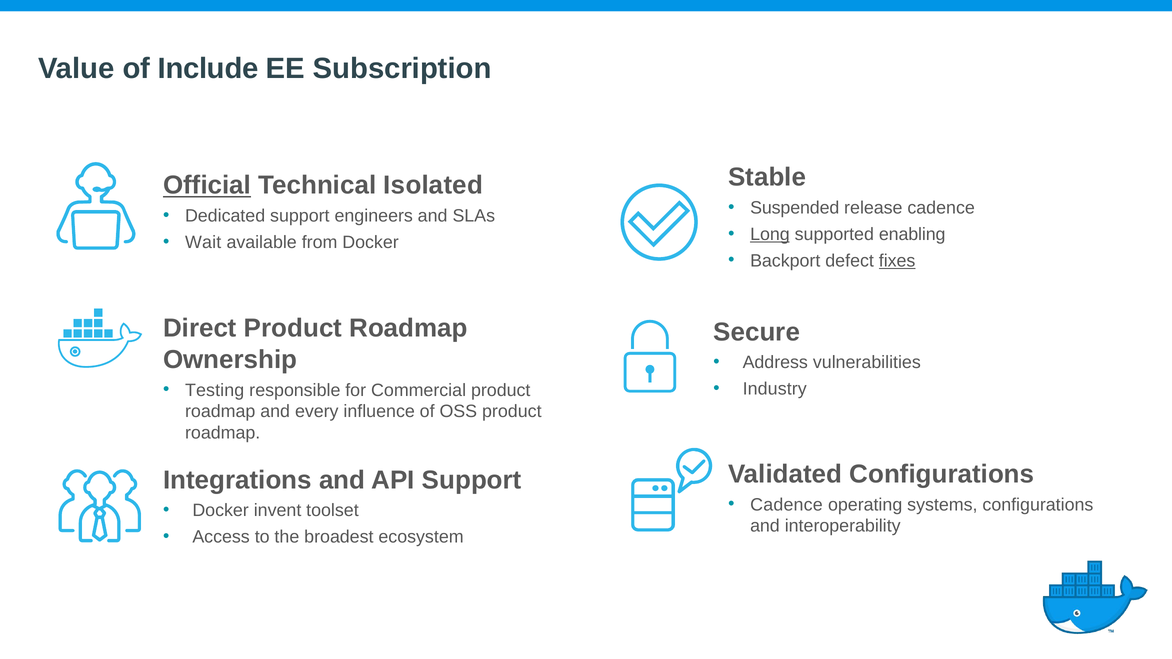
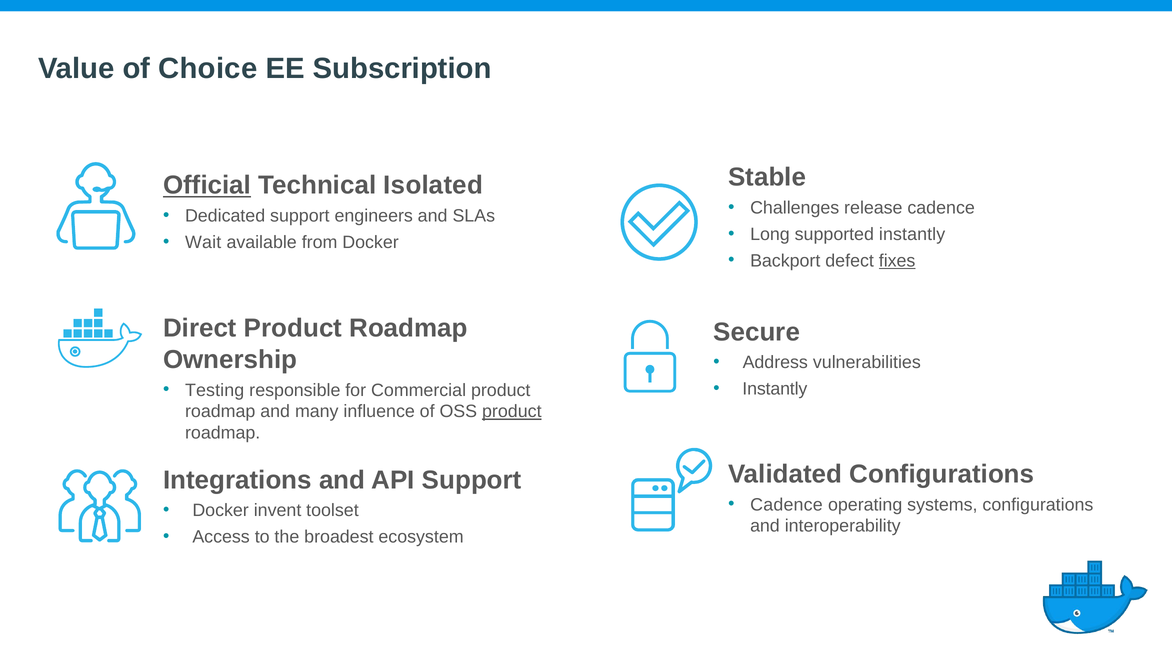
Include: Include -> Choice (208, 69)
Suspended: Suspended -> Challenges (795, 208)
Long underline: present -> none (770, 234)
supported enabling: enabling -> instantly (912, 234)
Industry: Industry -> Instantly (775, 389)
every: every -> many (317, 412)
product underline: none -> present (512, 412)
